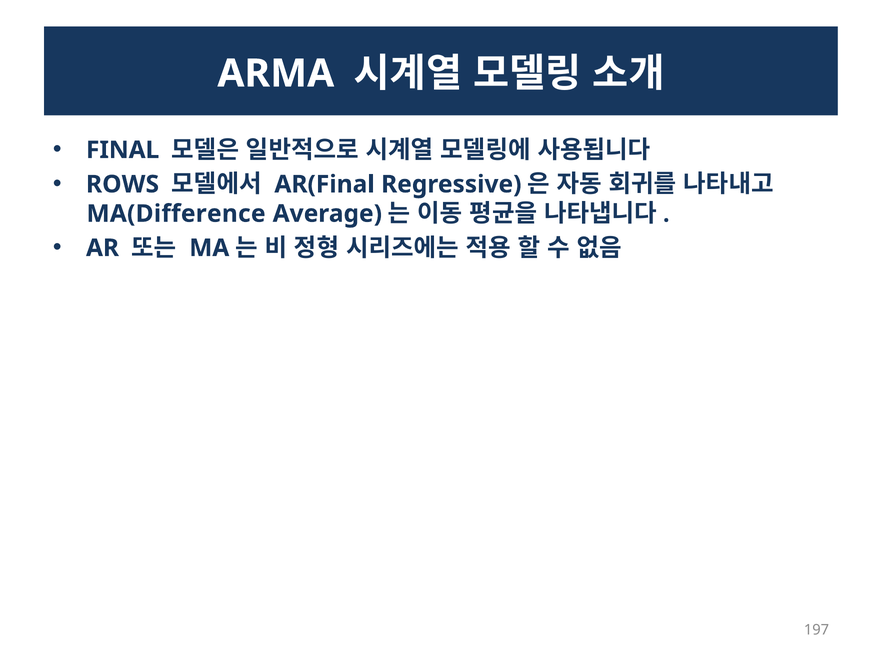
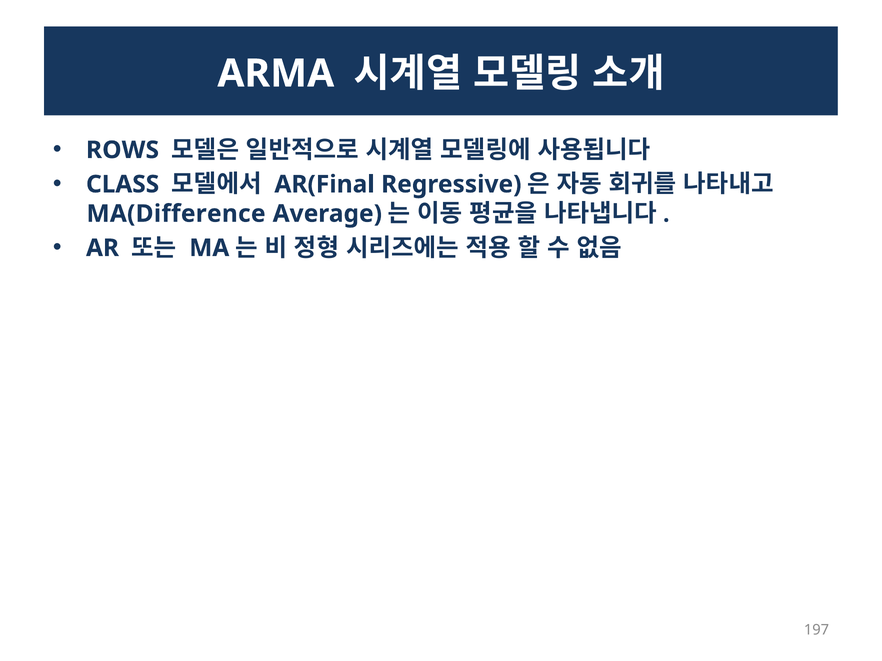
FINAL: FINAL -> ROWS (123, 150)
ROWS: ROWS -> CLASS (123, 184)
